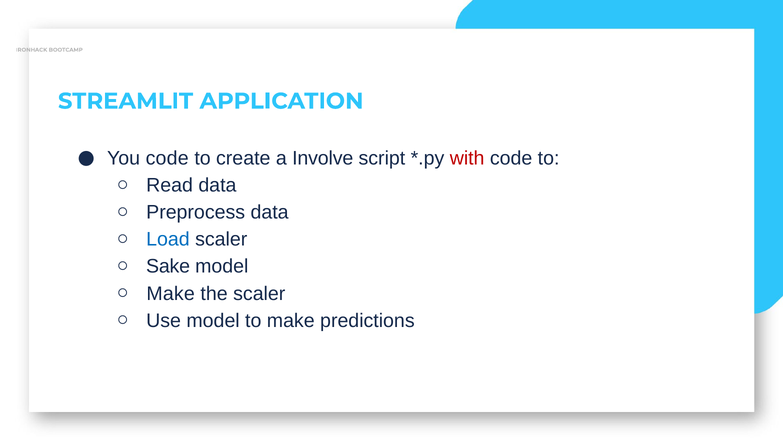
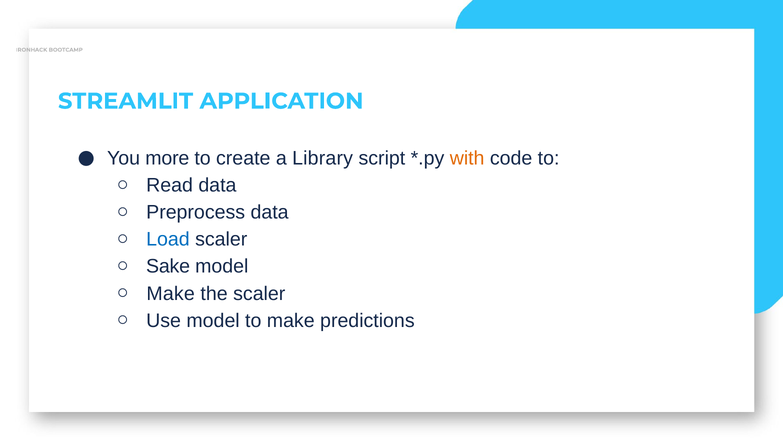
You code: code -> more (167, 158)
Involve: Involve -> Library (323, 158)
with colour: red -> orange (467, 158)
